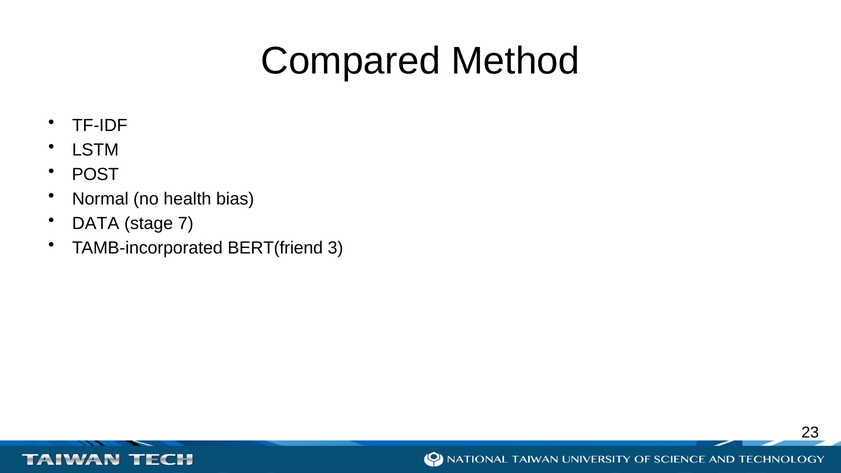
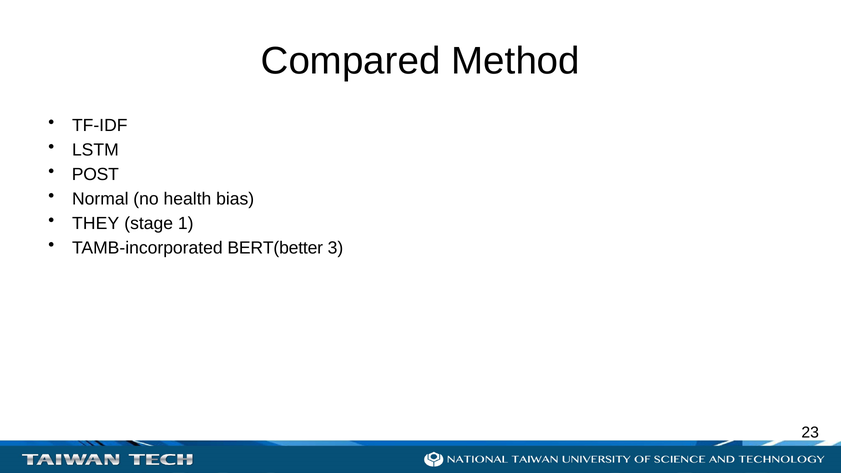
DATA: DATA -> THEY (96, 223)
7: 7 -> 1 (186, 223)
BERT(friend: BERT(friend -> BERT(better (275, 248)
